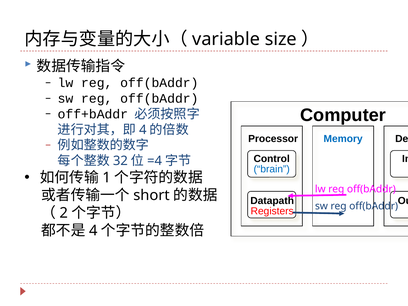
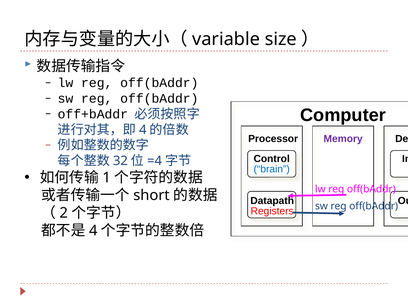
Memory colour: blue -> purple (343, 139)
